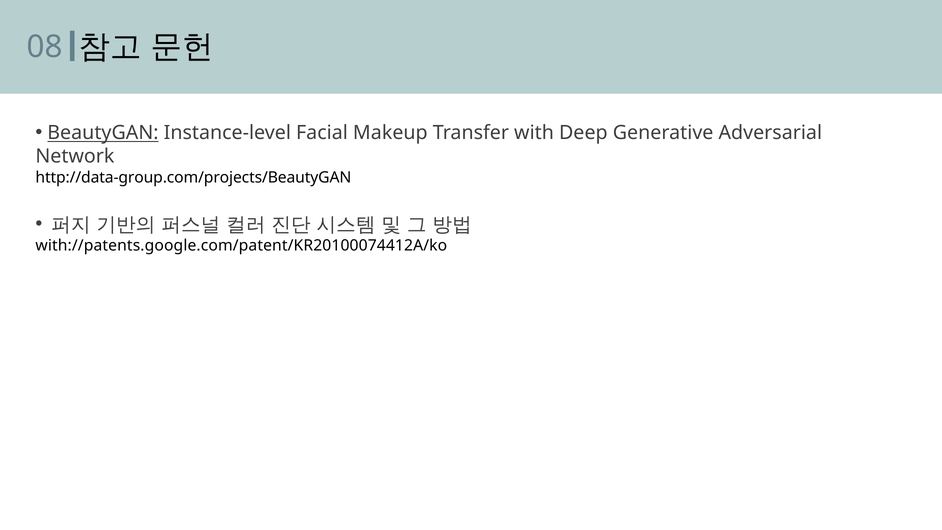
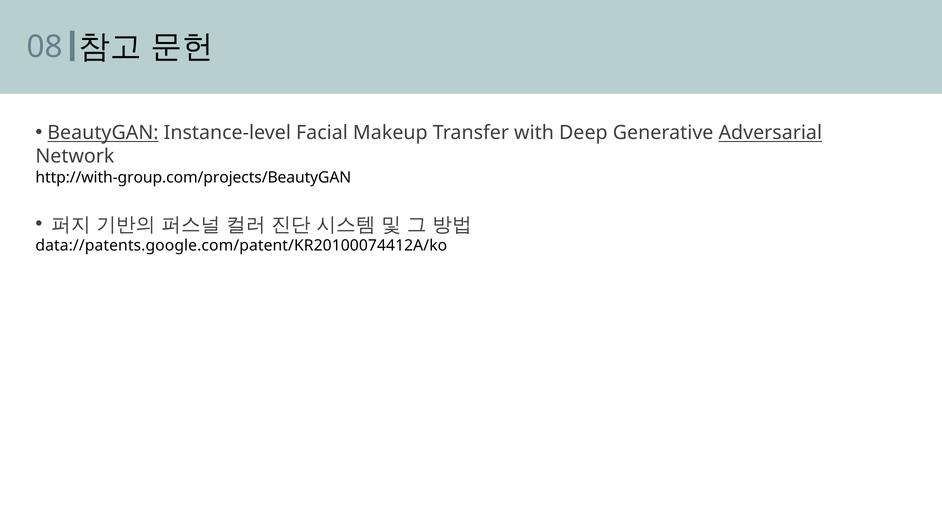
Adversarial underline: none -> present (770, 133)
http://data-group.com/projects/BeautyGAN: http://data-group.com/projects/BeautyGAN -> http://with-group.com/projects/BeautyGAN (193, 177)
with://patents.google.com/patent/KR20100074412A/ko: with://patents.google.com/patent/KR20100074412A/ko -> data://patents.google.com/patent/KR20100074412A/ko (241, 245)
